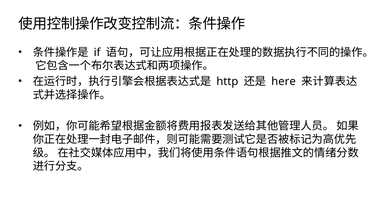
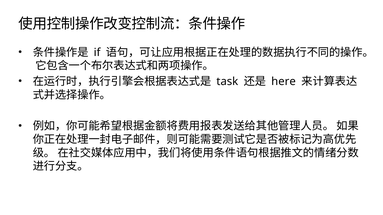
http: http -> task (227, 82)
